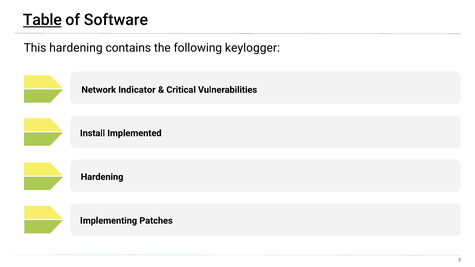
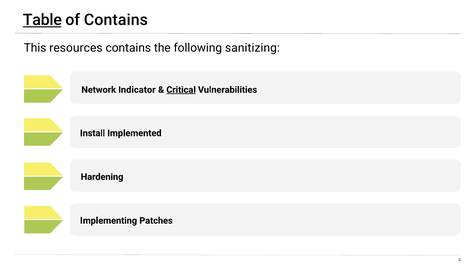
of Software: Software -> Contains (116, 20)
This hardening: hardening -> resources (76, 48)
keylogger: keylogger -> sanitizing (252, 48)
Critical underline: none -> present (181, 90)
